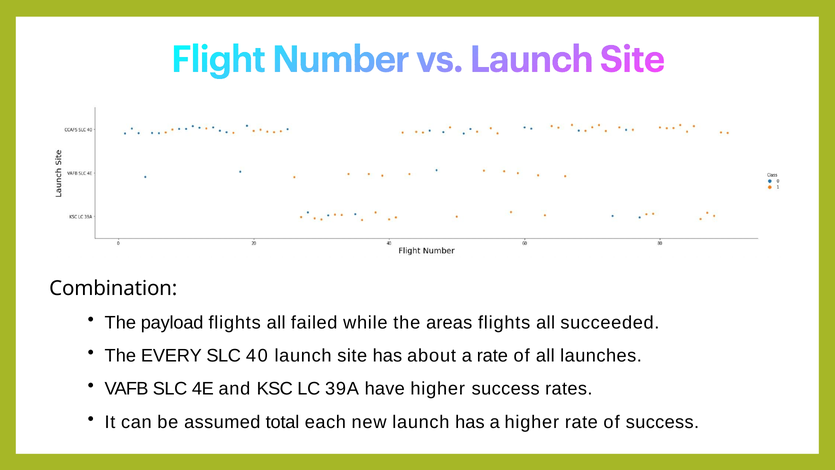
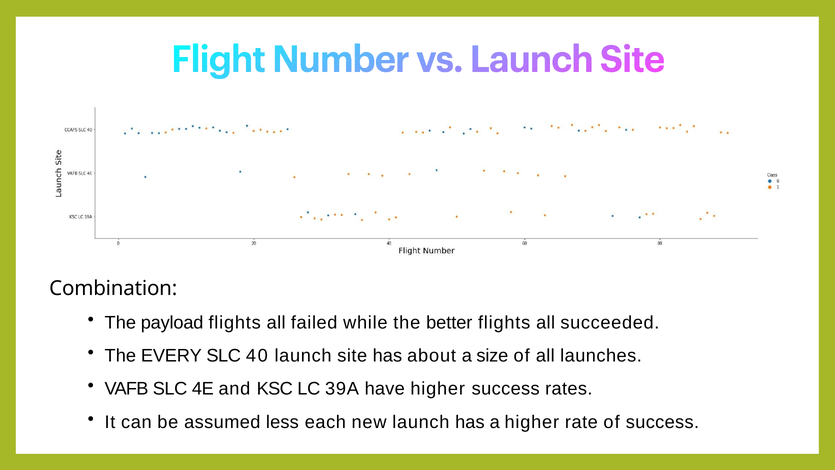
areas: areas -> better (449, 323)
a rate: rate -> size (492, 356)
total: total -> less (282, 422)
